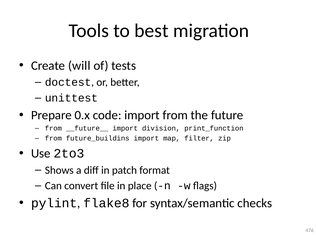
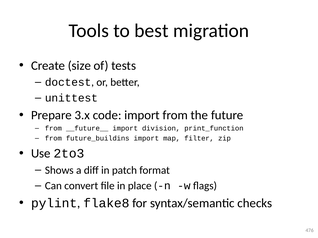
will: will -> size (79, 66)
0.x: 0.x -> 3.x (82, 115)
